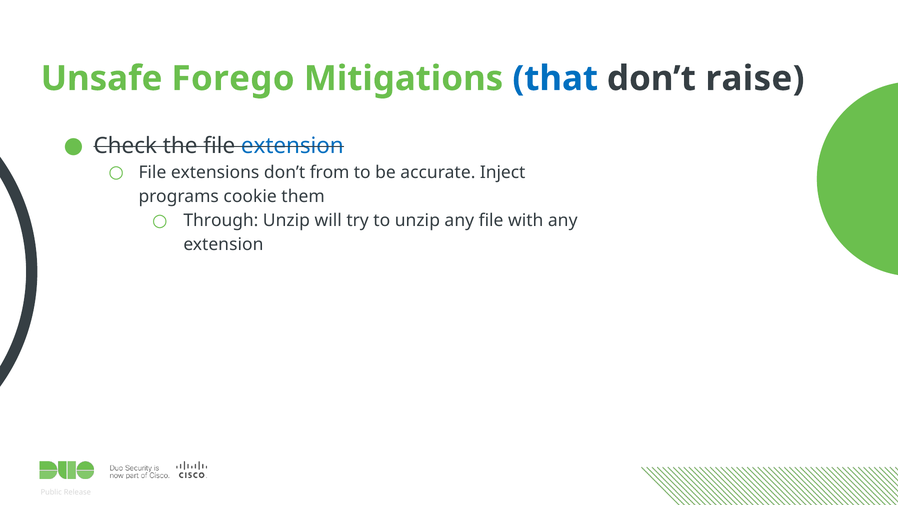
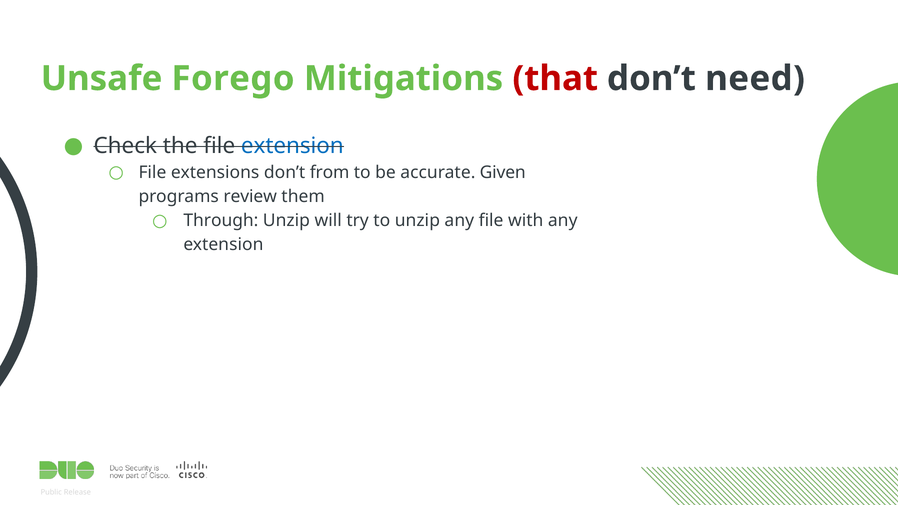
that colour: blue -> red (555, 79)
raise: raise -> need (755, 79)
Inject: Inject -> Given (503, 172)
cookie: cookie -> review (250, 197)
